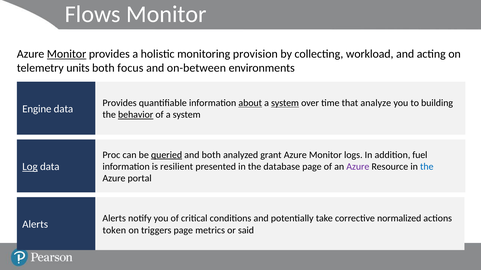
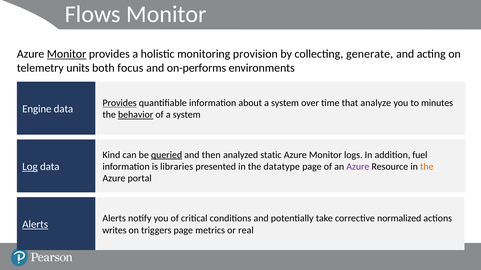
workload: workload -> generate (370, 54)
on-between: on-between -> on-performs (197, 68)
Provides underline: none -> present (120, 103)
about underline: present -> none (250, 103)
system underline: present -> none (285, 103)
building: building -> minutes (437, 103)
Proc: Proc -> Kind (111, 155)
and both: both -> then (211, 155)
grant: grant -> static (271, 155)
resilient: resilient -> libraries (177, 167)
database: database -> datatype (282, 167)
the colour: blue -> orange (427, 167)
Alerts underline: none -> present (35, 225)
token: token -> writes (114, 231)
said: said -> real (246, 231)
